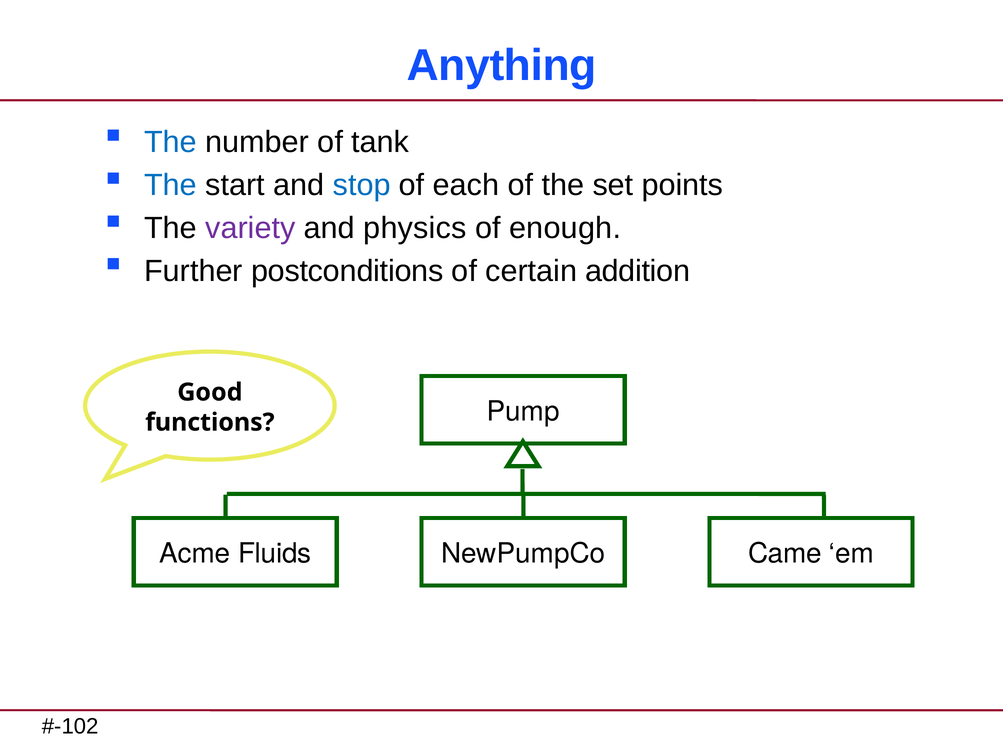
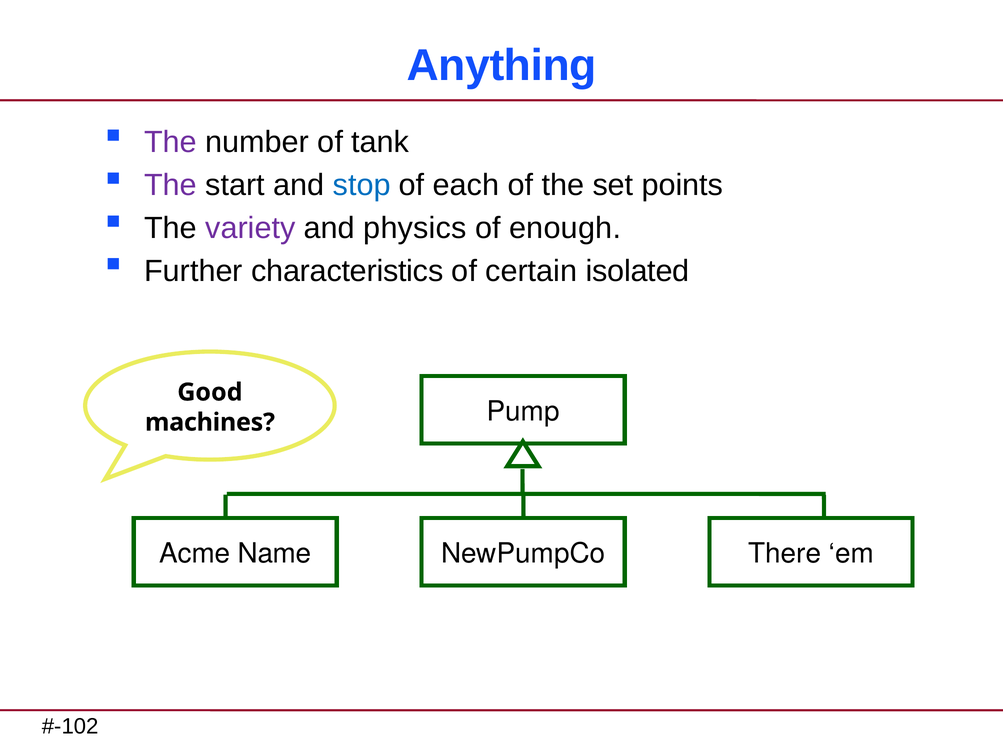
The colour: blue -> purple (171, 142)
The colour: blue -> purple (171, 185)
postconditions: postconditions -> characteristics (347, 271)
addition: addition -> isolated (638, 271)
functions: functions -> machines (210, 423)
Fluids: Fluids -> Name (275, 554)
Came: Came -> There (785, 554)
